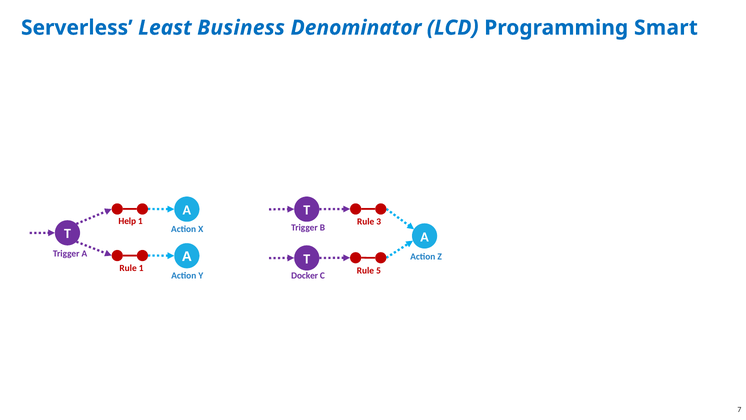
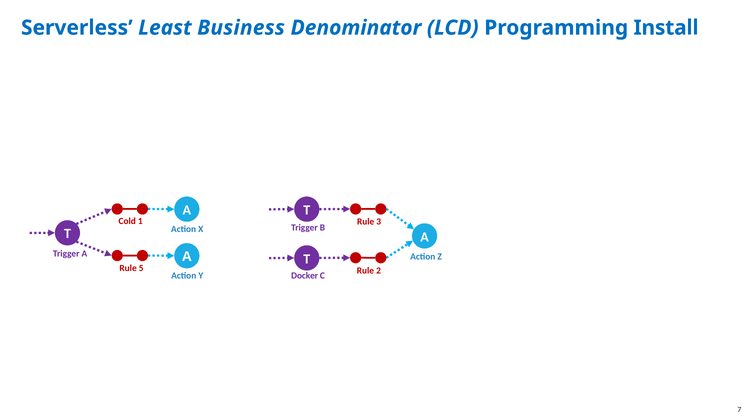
Smart: Smart -> Install (666, 28)
Help: Help -> Cold (127, 221)
Rule 1: 1 -> 5 (141, 268)
5: 5 -> 2 (379, 270)
